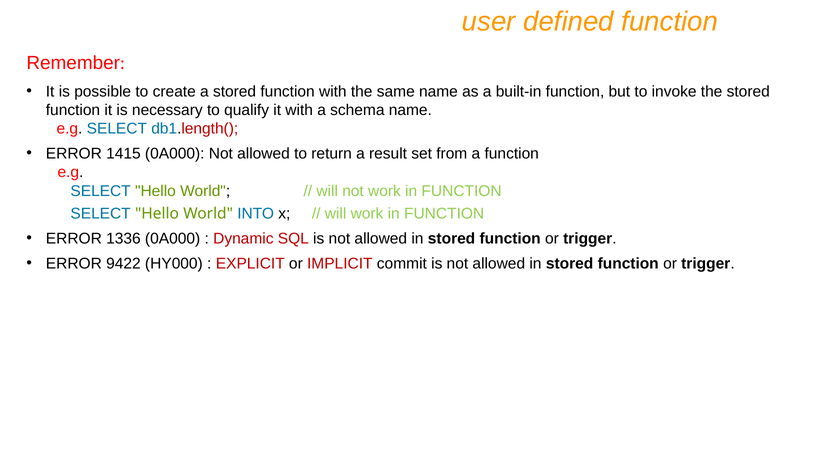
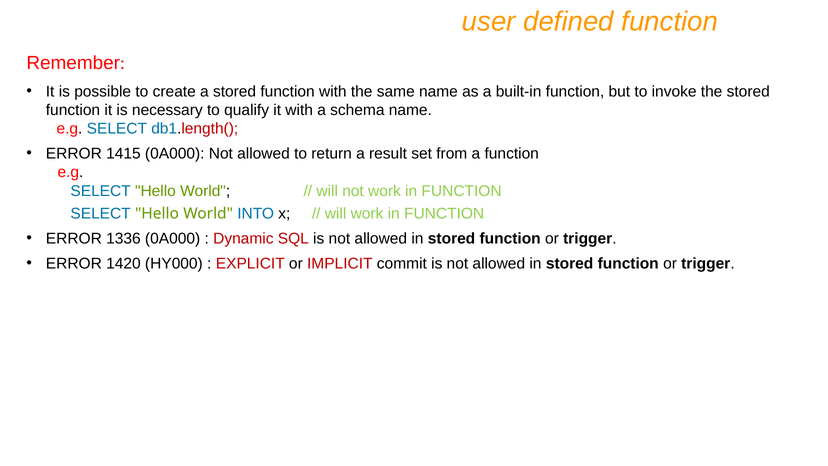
9422: 9422 -> 1420 (123, 263)
